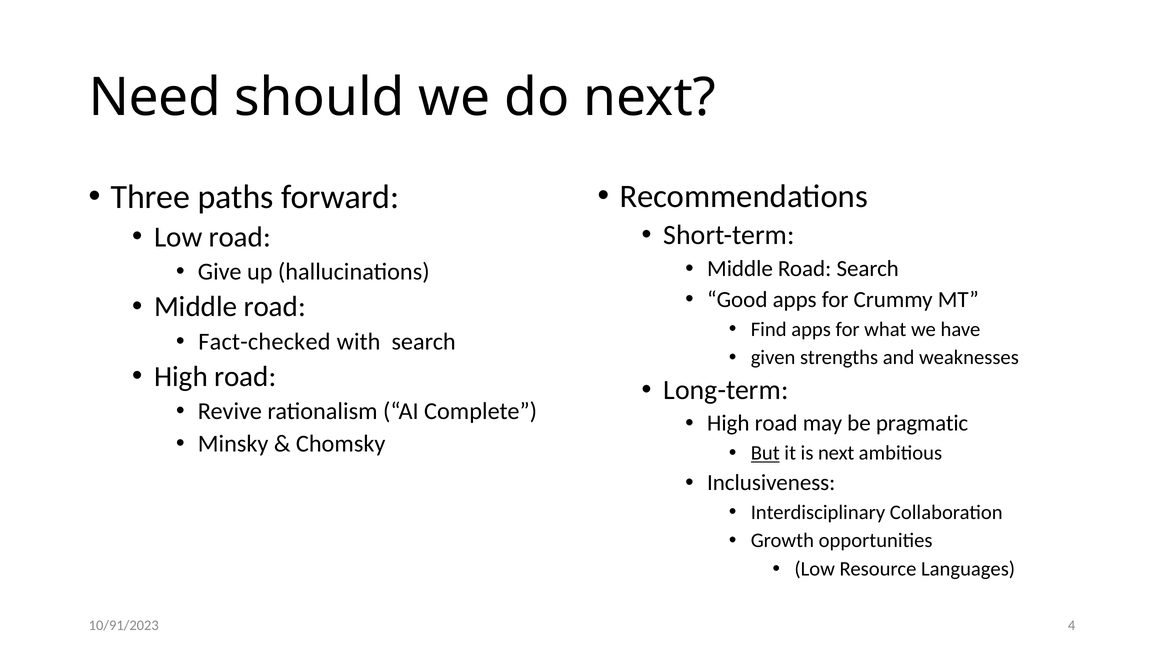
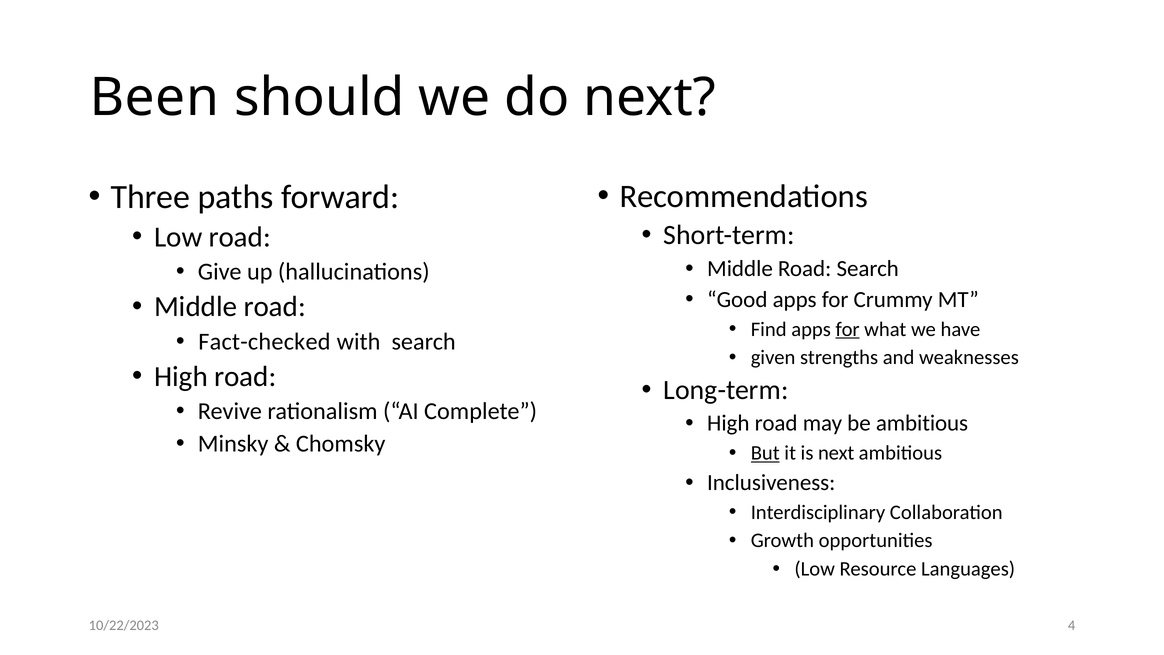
Need: Need -> Been (154, 98)
for underline: none -> present (848, 329)
be pragmatic: pragmatic -> ambitious (922, 423)
10/91/2023: 10/91/2023 -> 10/22/2023 (124, 625)
